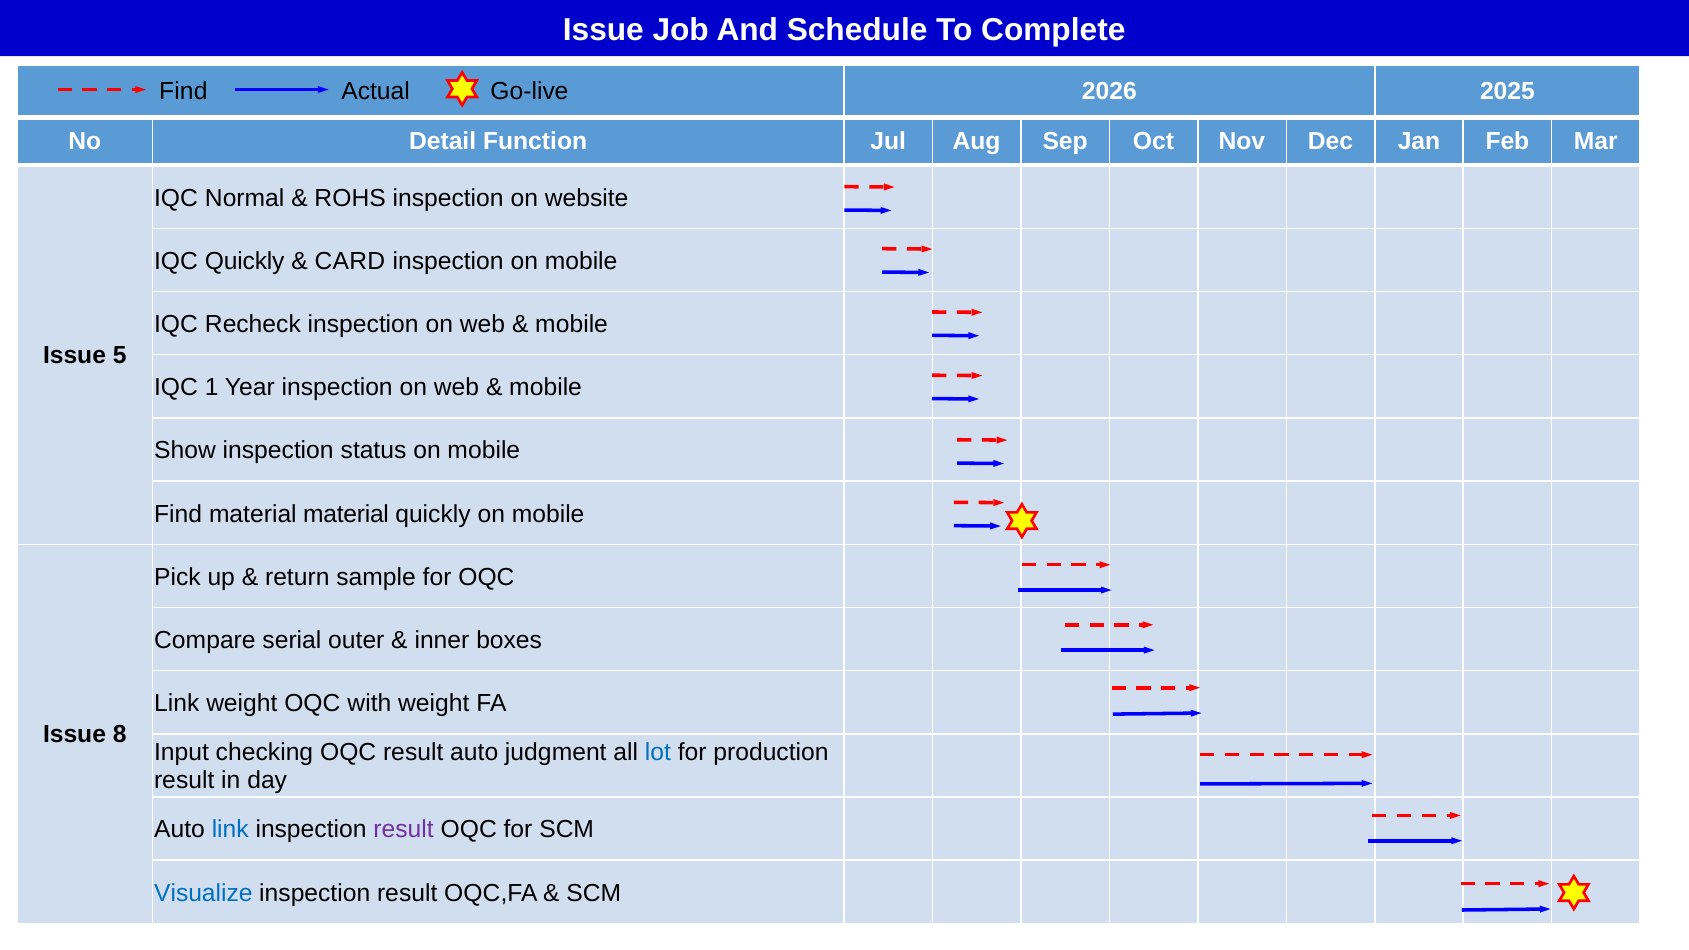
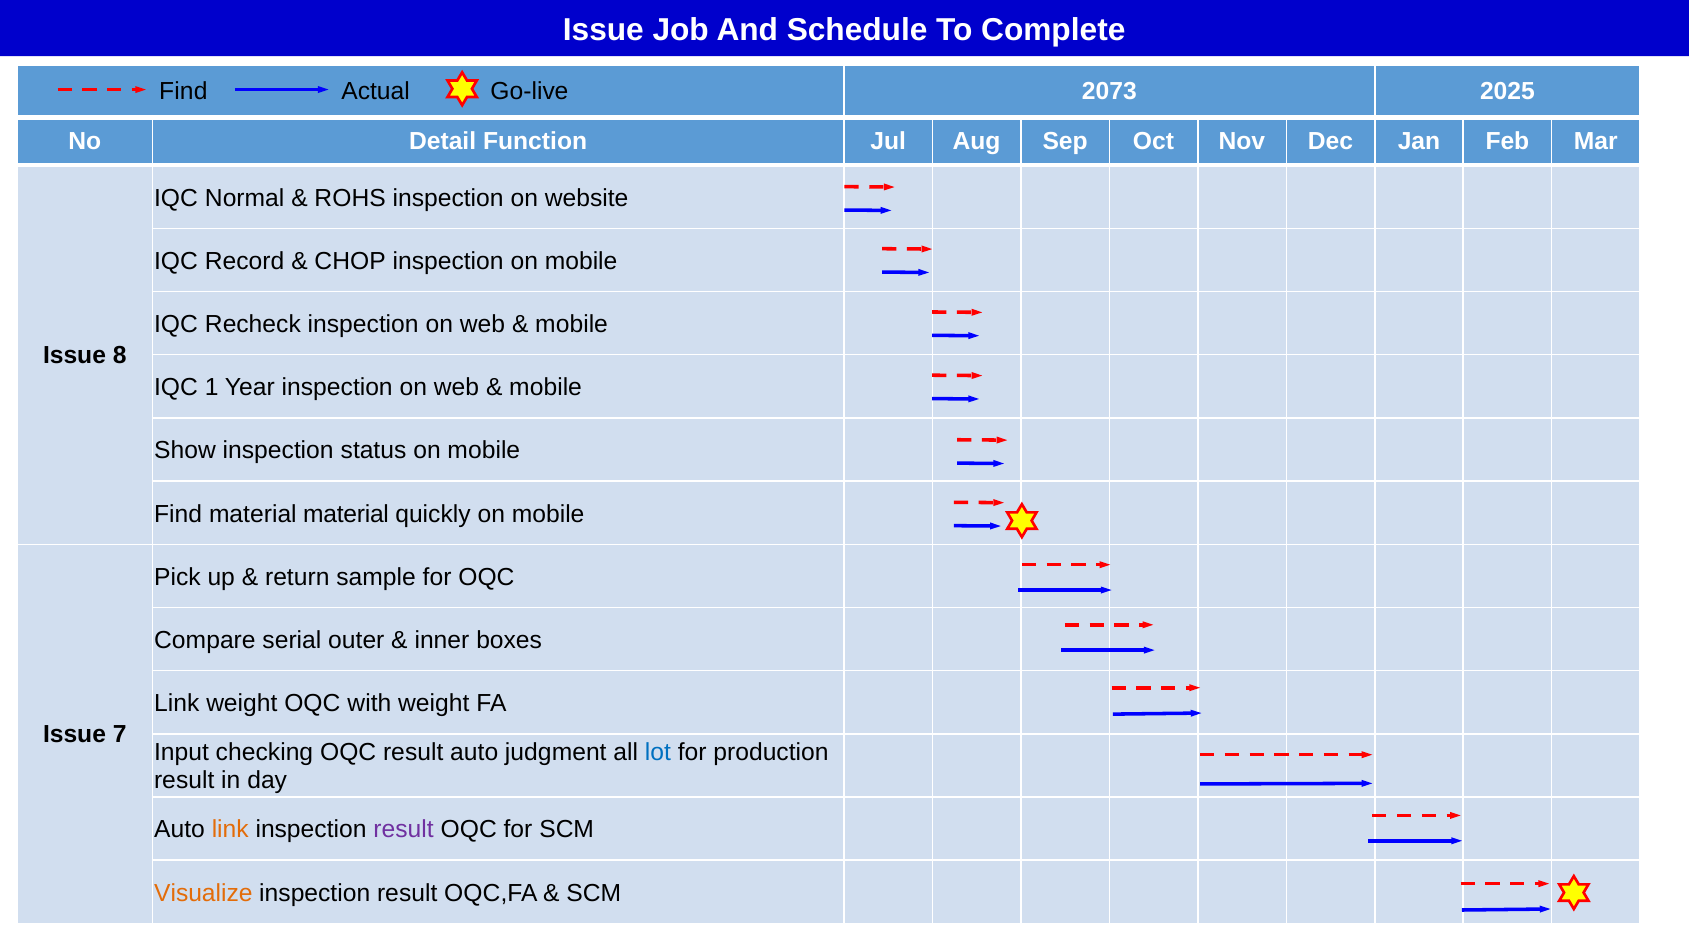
2026: 2026 -> 2073 (1109, 92)
IQC Quickly: Quickly -> Record (245, 261)
CARD: CARD -> CHOP (350, 261)
5: 5 -> 8 (120, 355)
8: 8 -> 7 (120, 734)
link colour: blue -> orange (230, 830)
Visualize colour: blue -> orange (203, 893)
